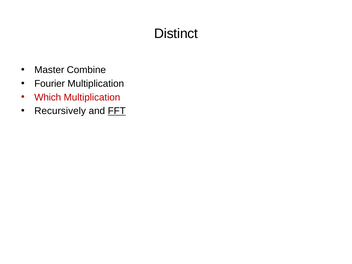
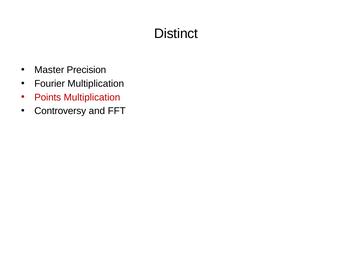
Combine: Combine -> Precision (86, 70)
Which: Which -> Points (48, 97)
Recursively: Recursively -> Controversy (60, 111)
FFT underline: present -> none (117, 111)
